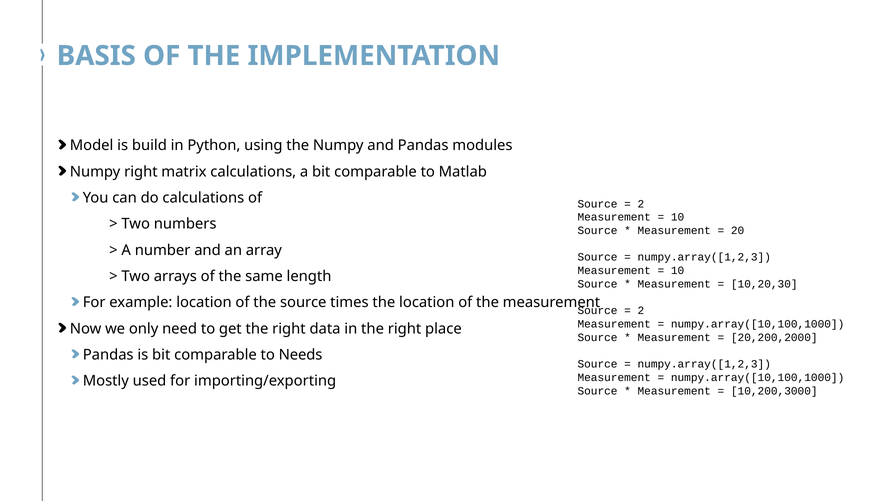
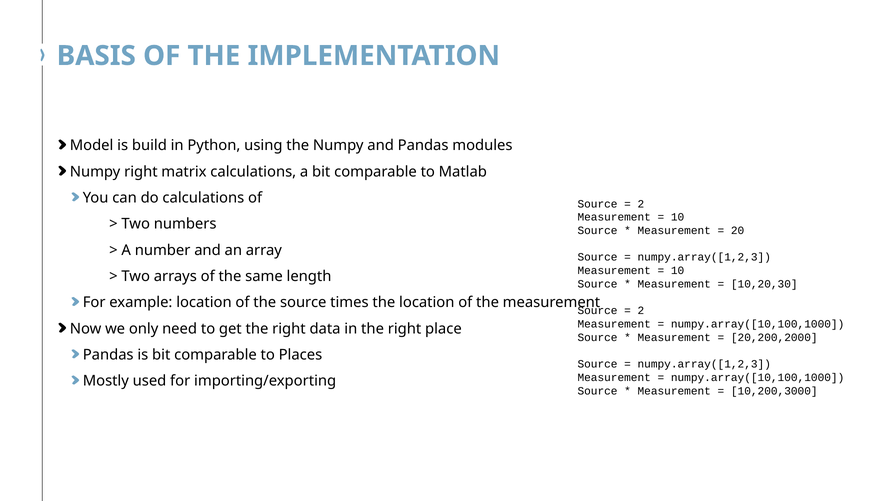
Needs: Needs -> Places (300, 355)
